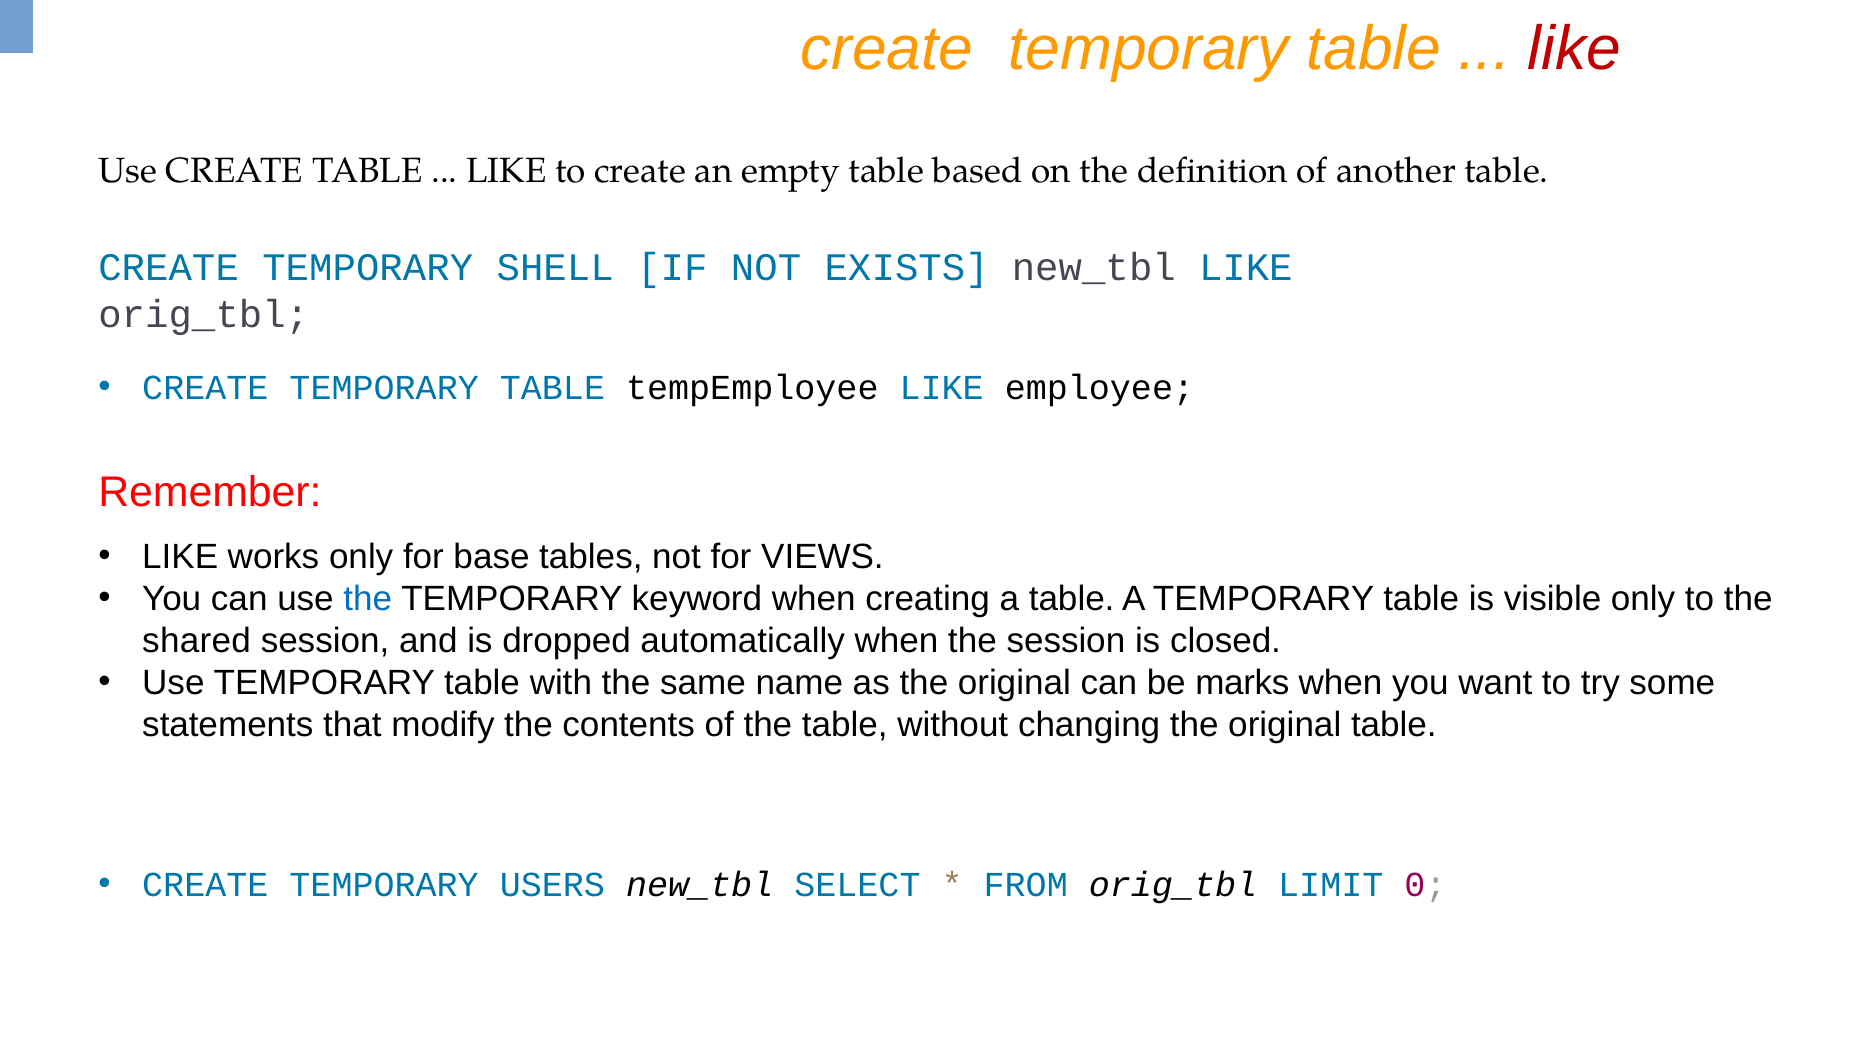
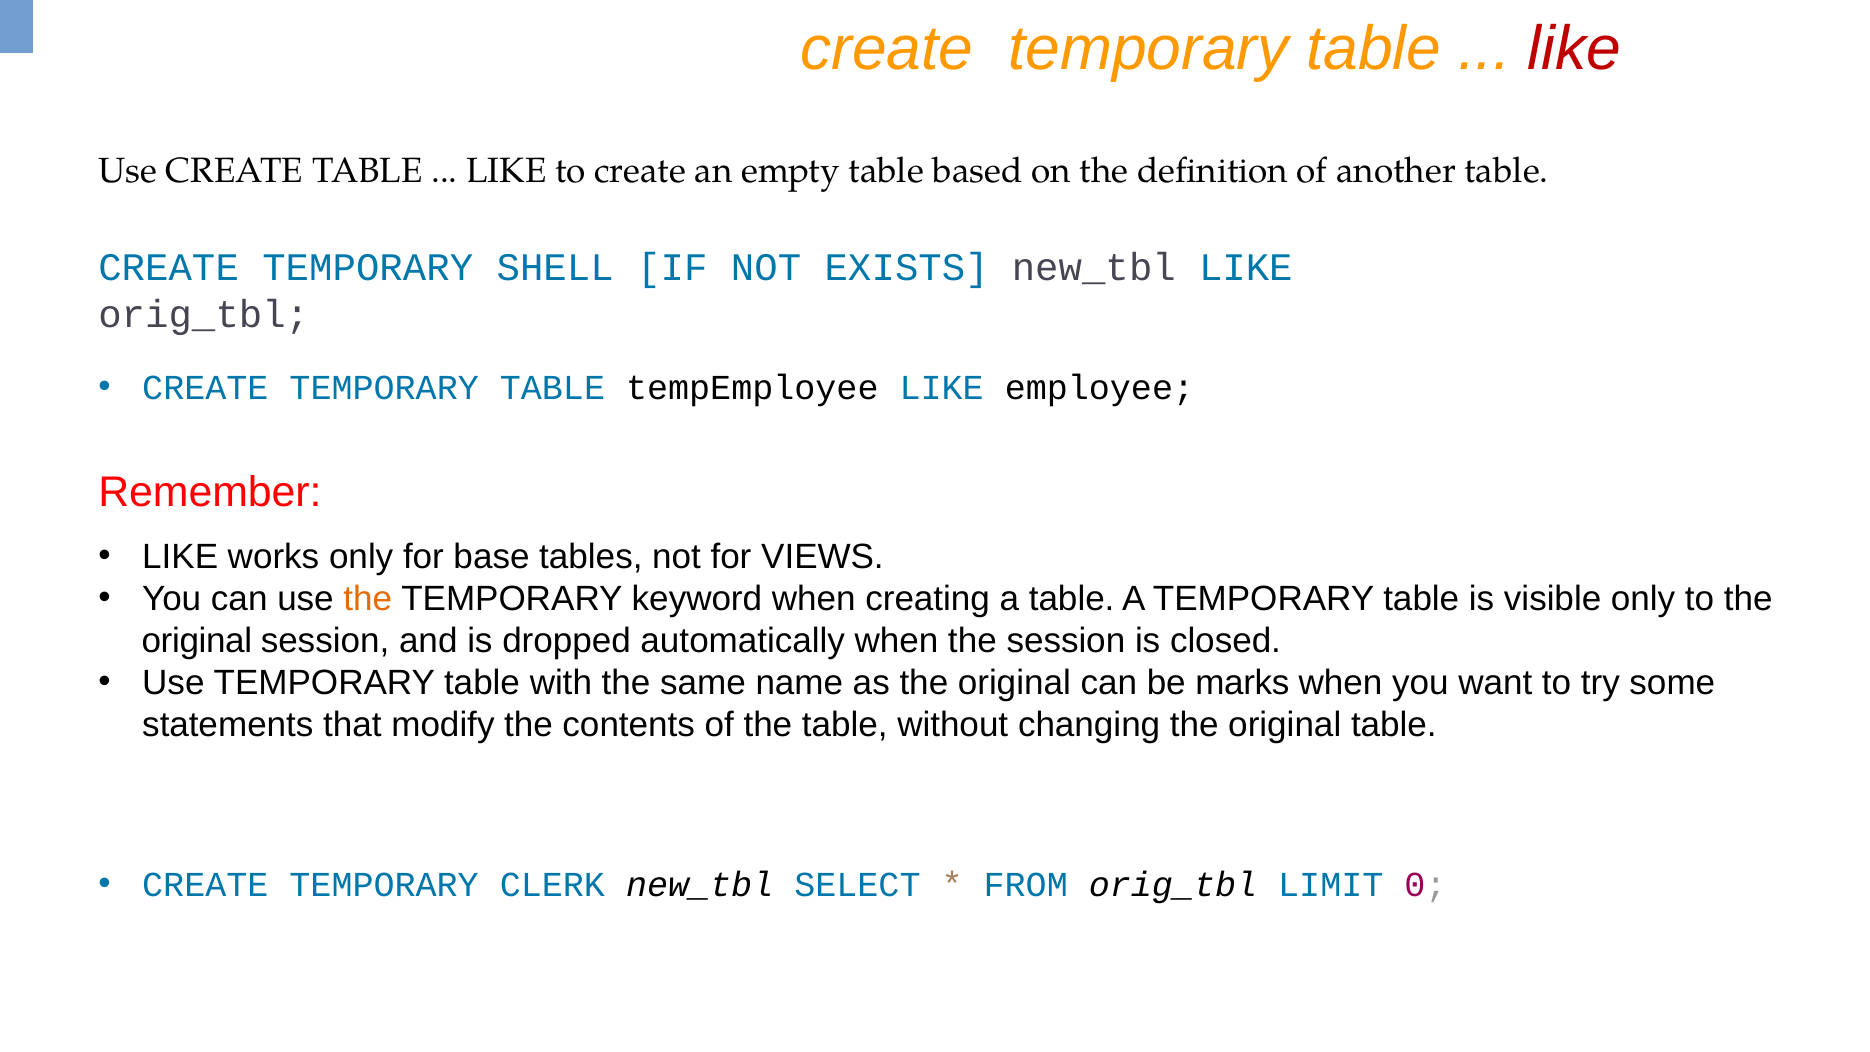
the colour: blue -> orange (368, 599)
shared: shared -> original (197, 641)
USERS: USERS -> CLERK (552, 885)
